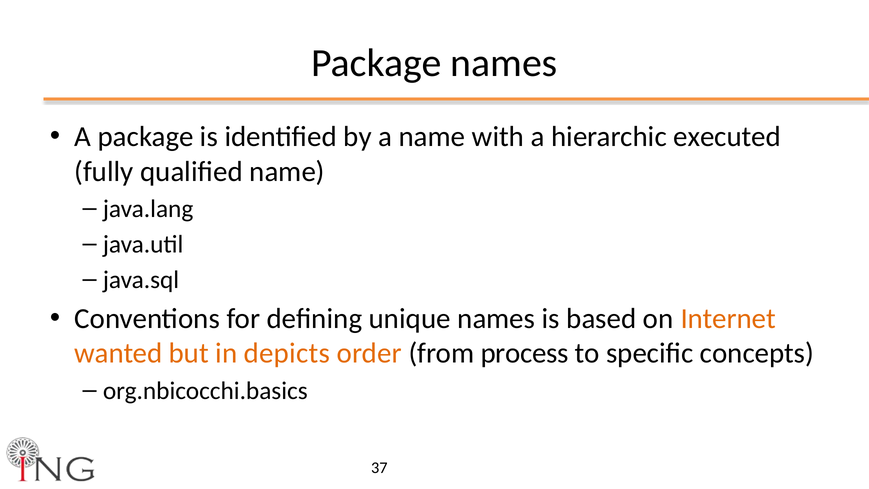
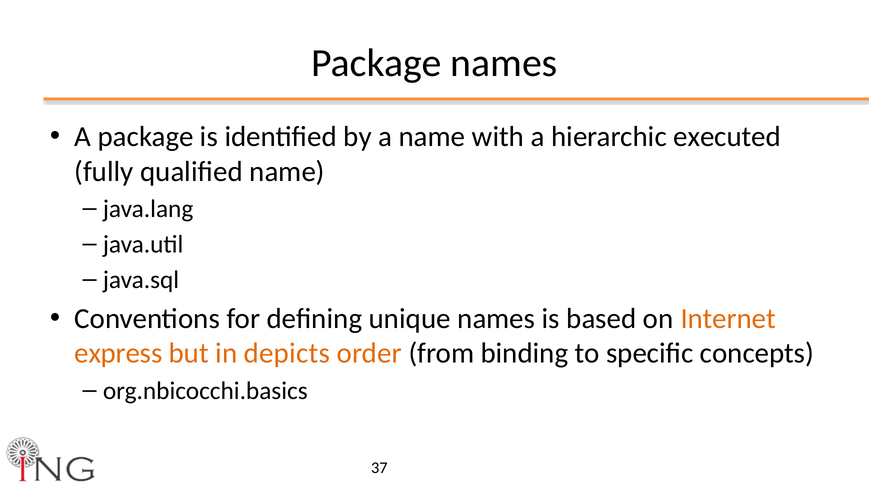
wanted: wanted -> express (118, 353)
process: process -> binding (524, 353)
